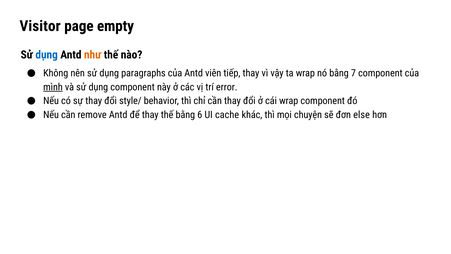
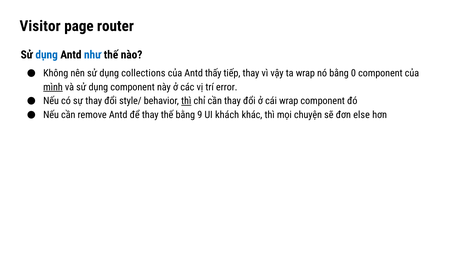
empty: empty -> router (115, 26)
như colour: orange -> blue (93, 55)
paragraphs: paragraphs -> collections (143, 73)
viên: viên -> thấy (213, 73)
7: 7 -> 0 (353, 73)
thì underline: none -> present (186, 101)
6: 6 -> 9 (200, 115)
cache: cache -> khách (227, 115)
